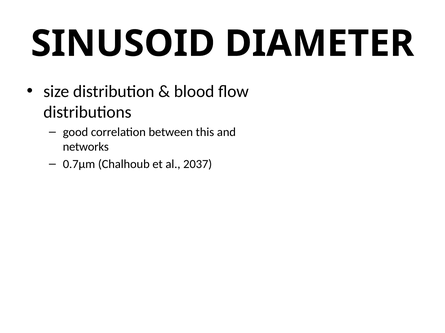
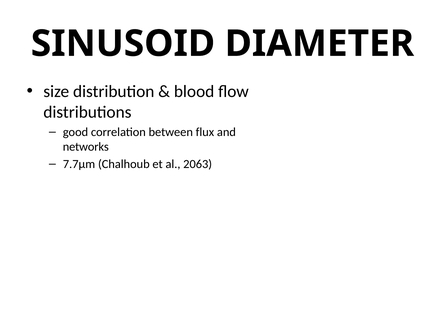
this: this -> flux (205, 132)
0.7µm: 0.7µm -> 7.7µm (79, 165)
2037: 2037 -> 2063 (198, 165)
